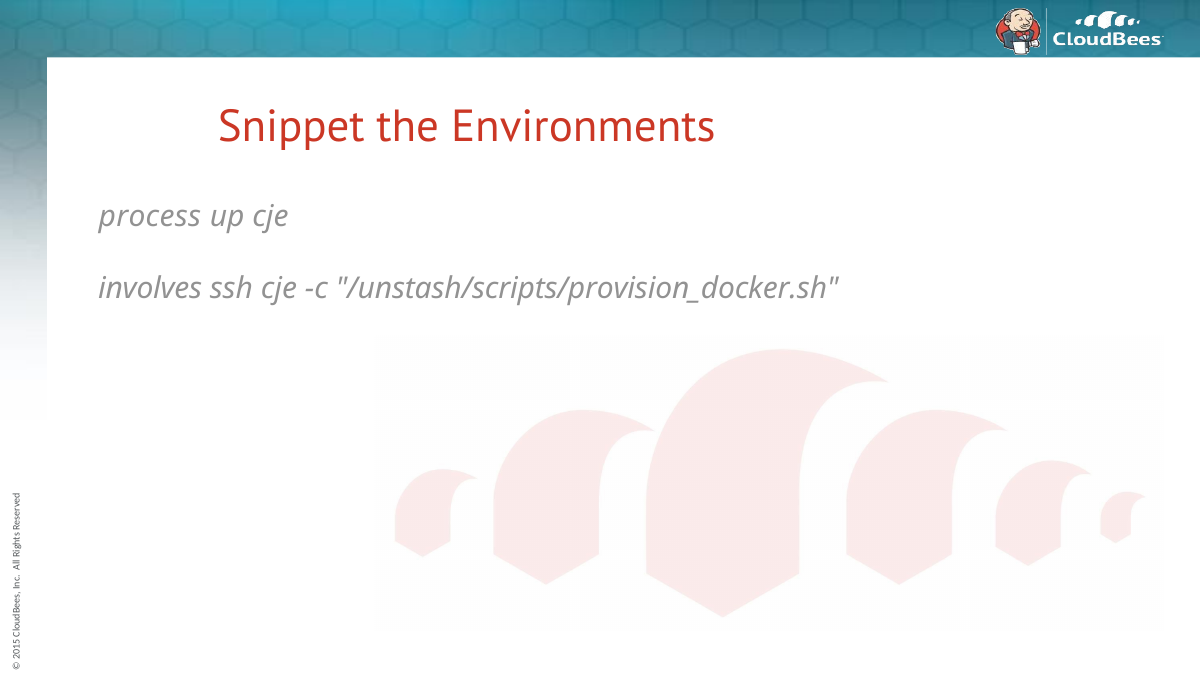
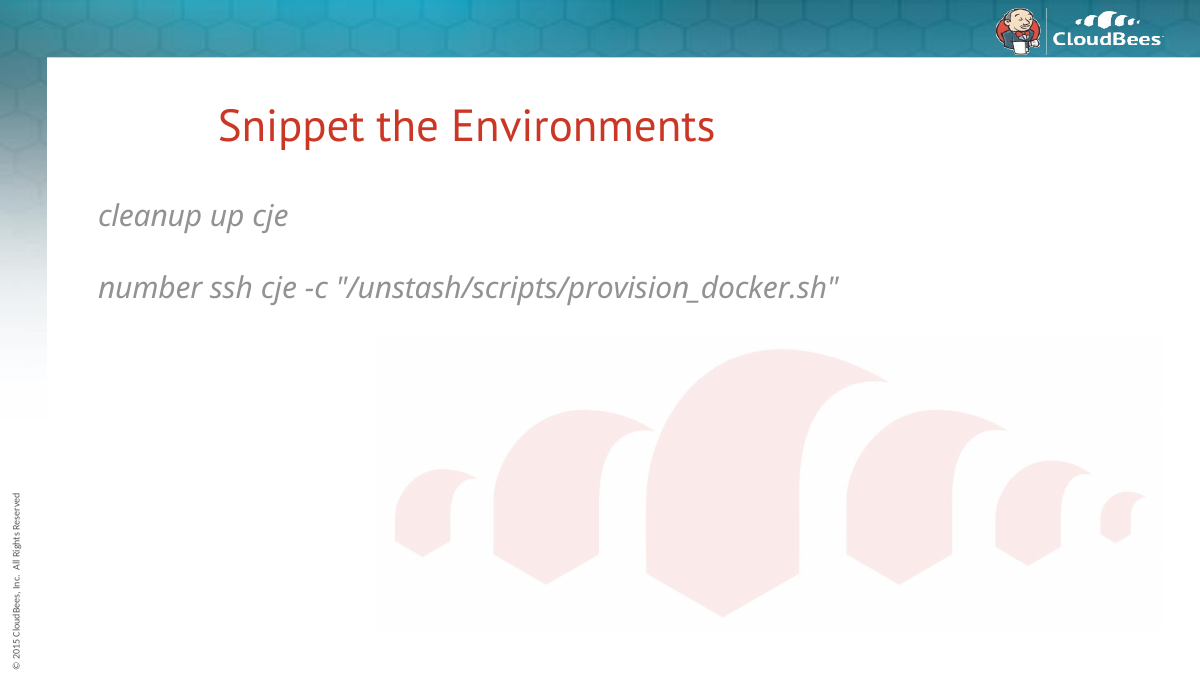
process: process -> cleanup (150, 217)
involves: involves -> number (150, 289)
